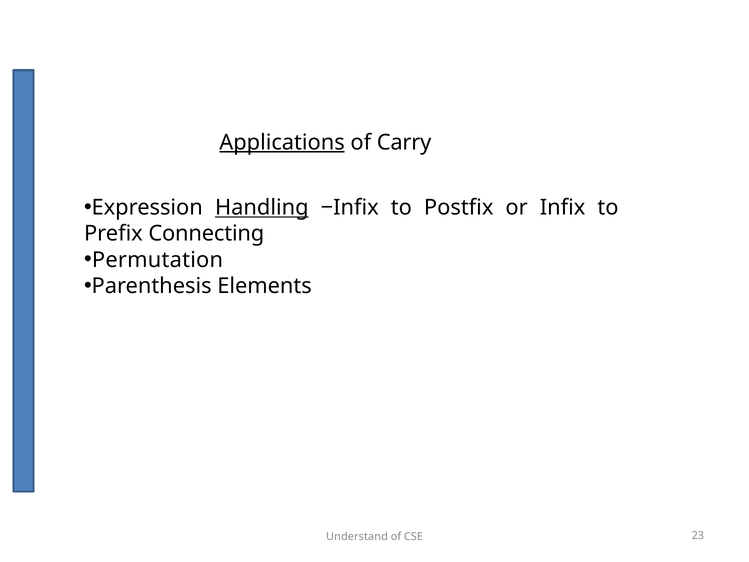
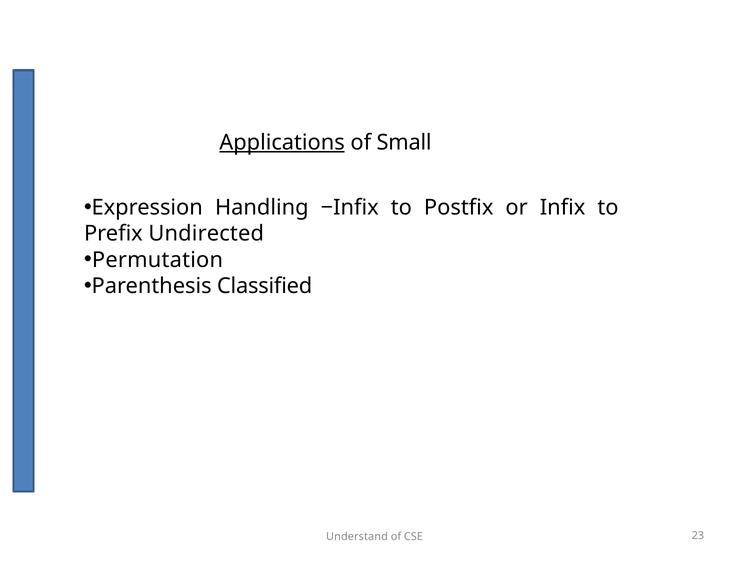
Carry: Carry -> Small (404, 142)
Handling underline: present -> none (262, 207)
Connecting: Connecting -> Undirected (206, 234)
Elements: Elements -> Classified (265, 286)
